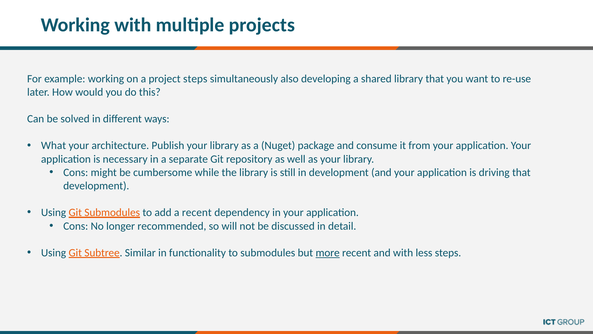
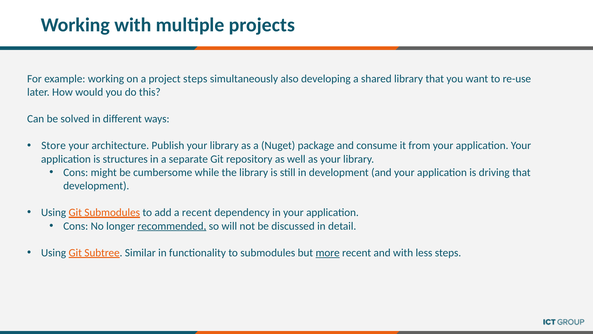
What: What -> Store (54, 145)
necessary: necessary -> structures (125, 159)
recommended underline: none -> present (172, 226)
